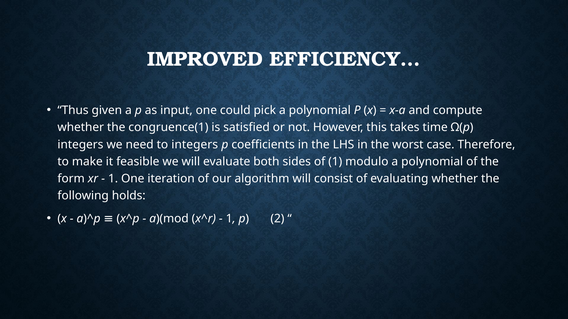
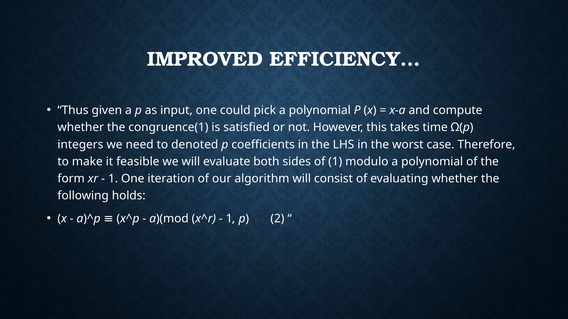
to integers: integers -> denoted (195, 145)
